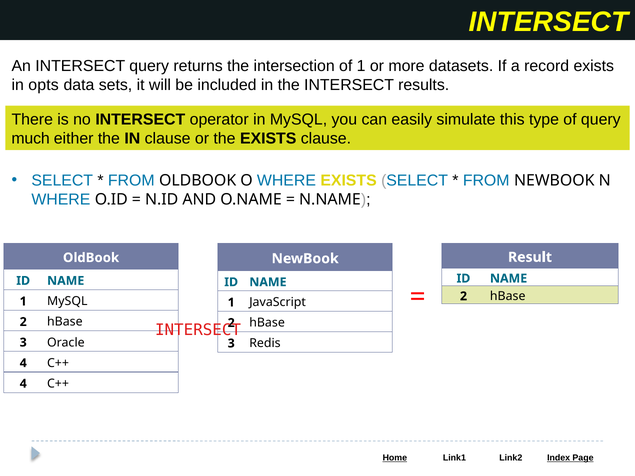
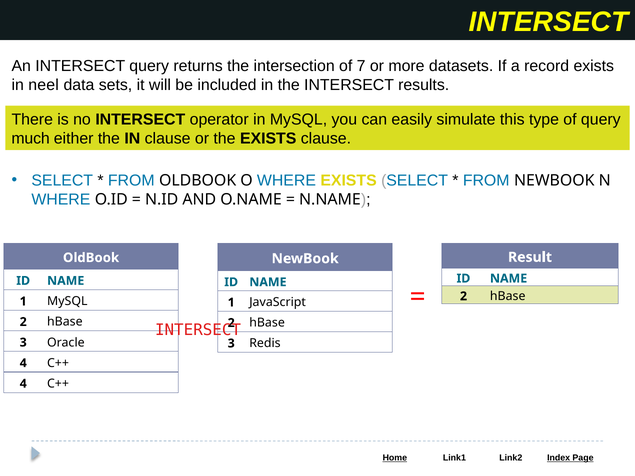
of 1: 1 -> 7 (361, 66)
opts: opts -> neel (44, 85)
